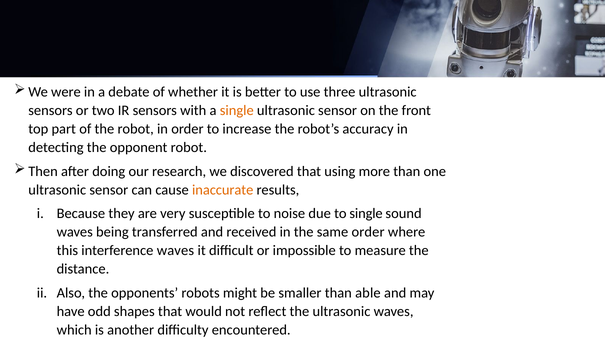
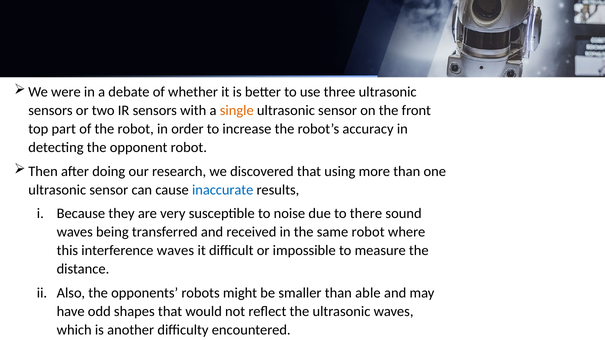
inaccurate colour: orange -> blue (223, 190)
to single: single -> there (366, 214)
same order: order -> robot (368, 232)
